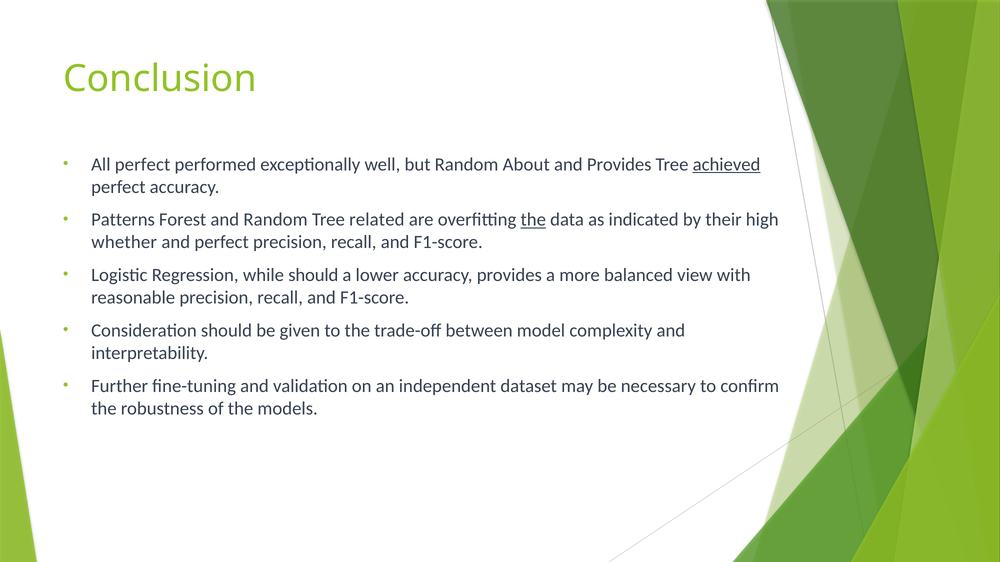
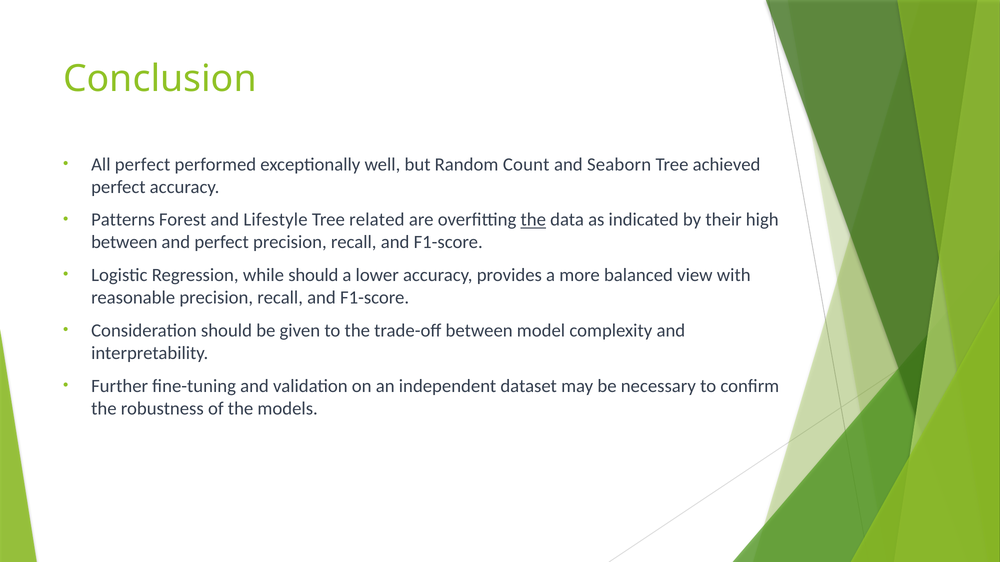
About: About -> Count (526, 165)
and Provides: Provides -> Seaborn (619, 165)
achieved underline: present -> none (727, 165)
and Random: Random -> Lifestyle (276, 220)
whether: whether -> between (124, 242)
